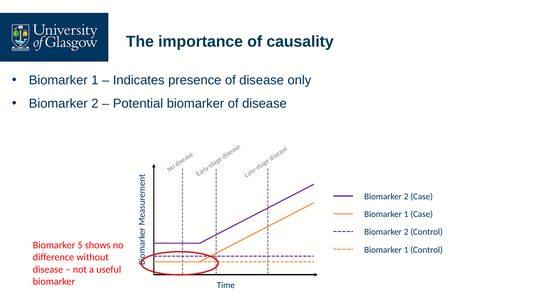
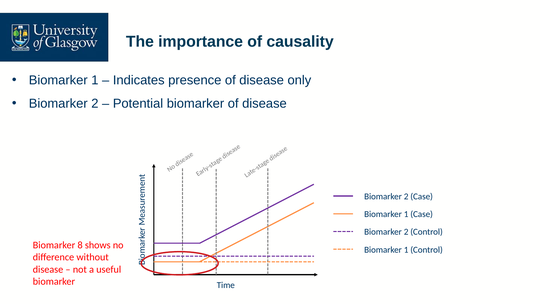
5: 5 -> 8 (80, 245)
